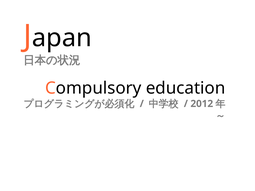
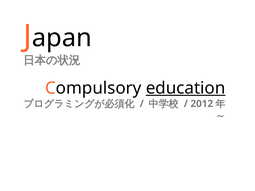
education underline: none -> present (186, 88)
